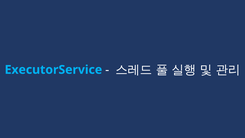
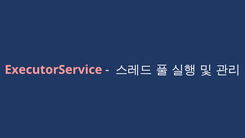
ExecutorService colour: light blue -> pink (53, 70)
